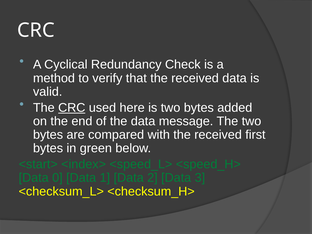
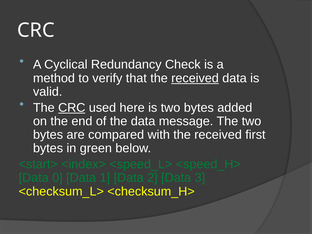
received underline: none -> present (195, 78)
